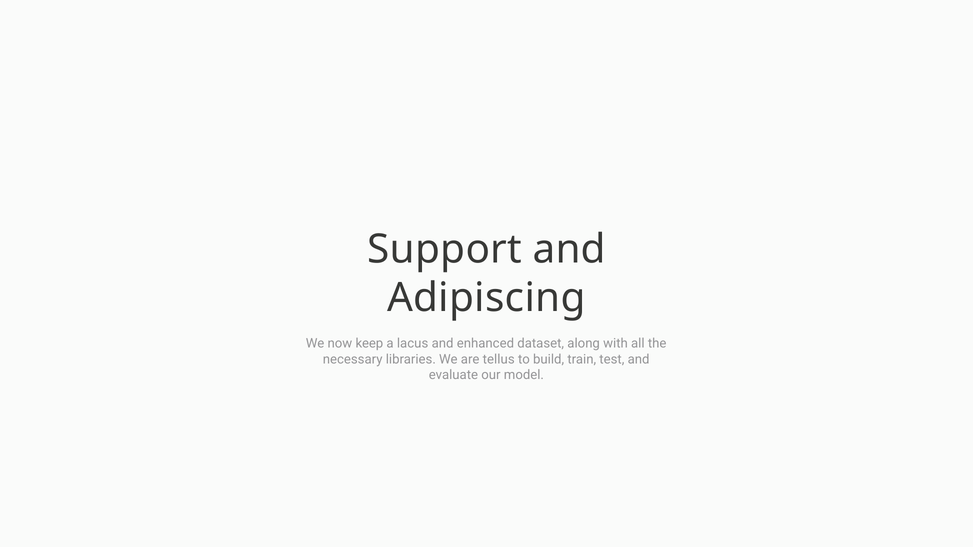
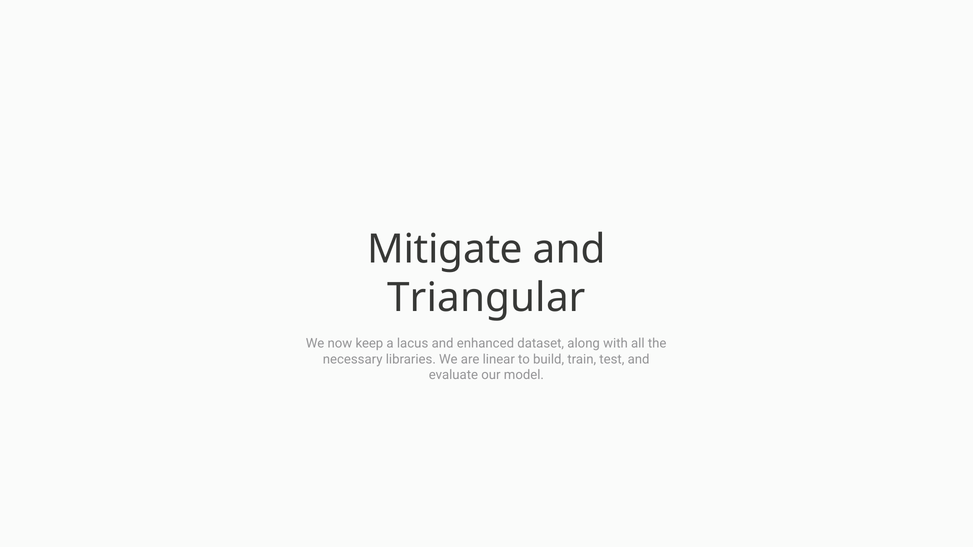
Support: Support -> Mitigate (445, 249)
Adipiscing: Adipiscing -> Triangular (486, 298)
tellus: tellus -> linear (499, 360)
